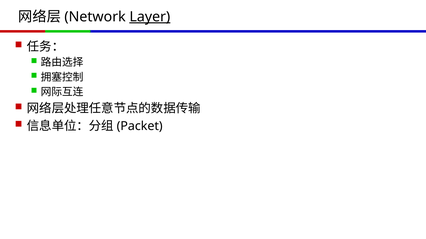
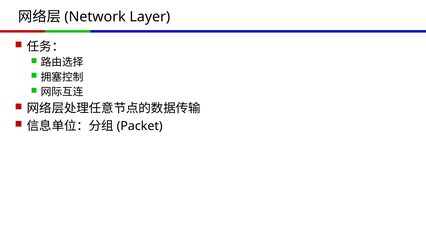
Layer underline: present -> none (150, 17)
